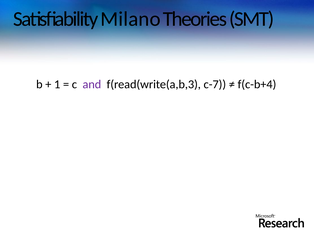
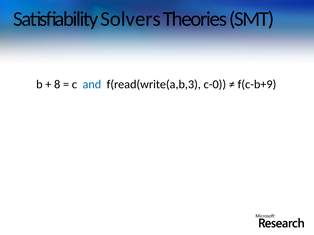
Milano: Milano -> Solvers (131, 19)
1: 1 -> 8 (57, 84)
and colour: purple -> blue (92, 84)
c-7: c-7 -> c-0 (215, 84)
f(c-b+4: f(c-b+4 -> f(c-b+9 (257, 84)
